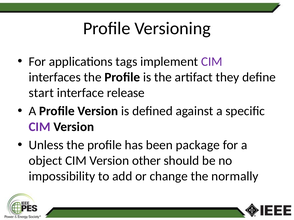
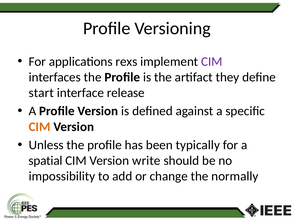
tags: tags -> rexs (126, 62)
CIM colour: purple -> orange (40, 127)
package: package -> typically (198, 145)
object: object -> spatial (46, 161)
other: other -> write (146, 161)
